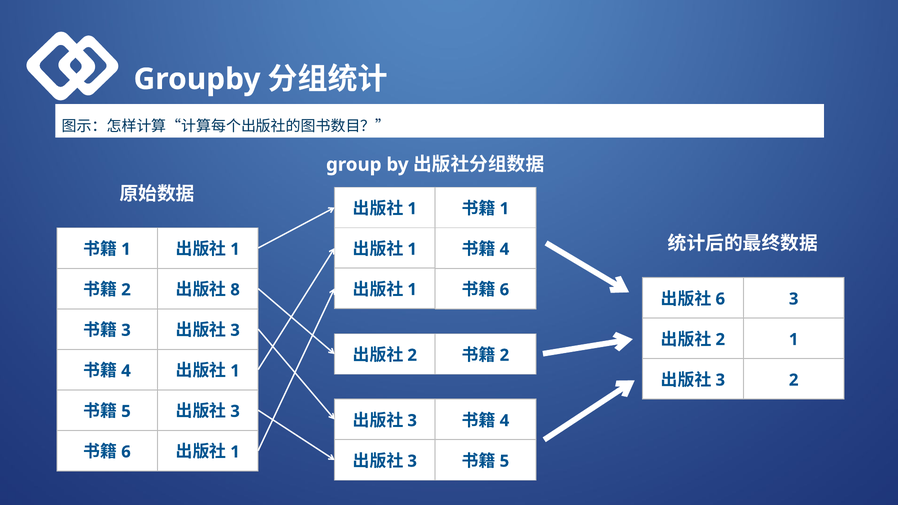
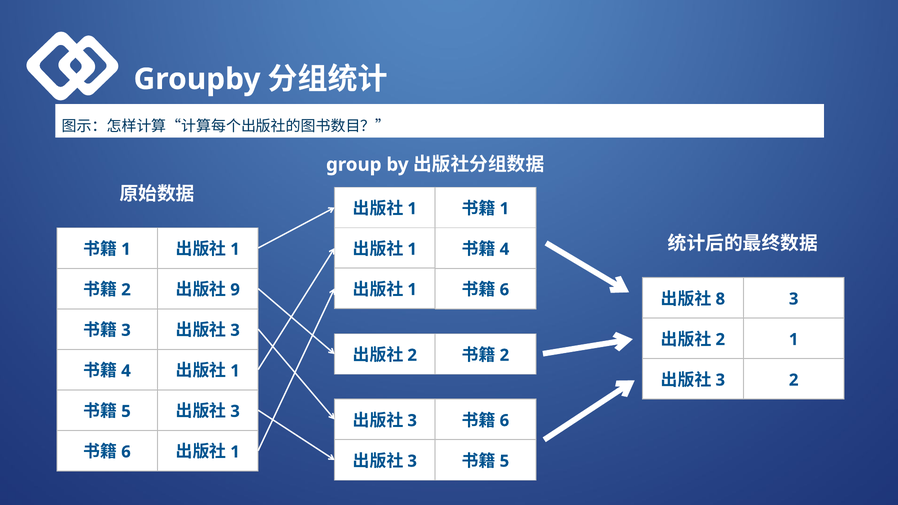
8: 8 -> 9 (235, 290)
6: 6 -> 8 (720, 299)
4: 4 -> 6 (504, 421)
